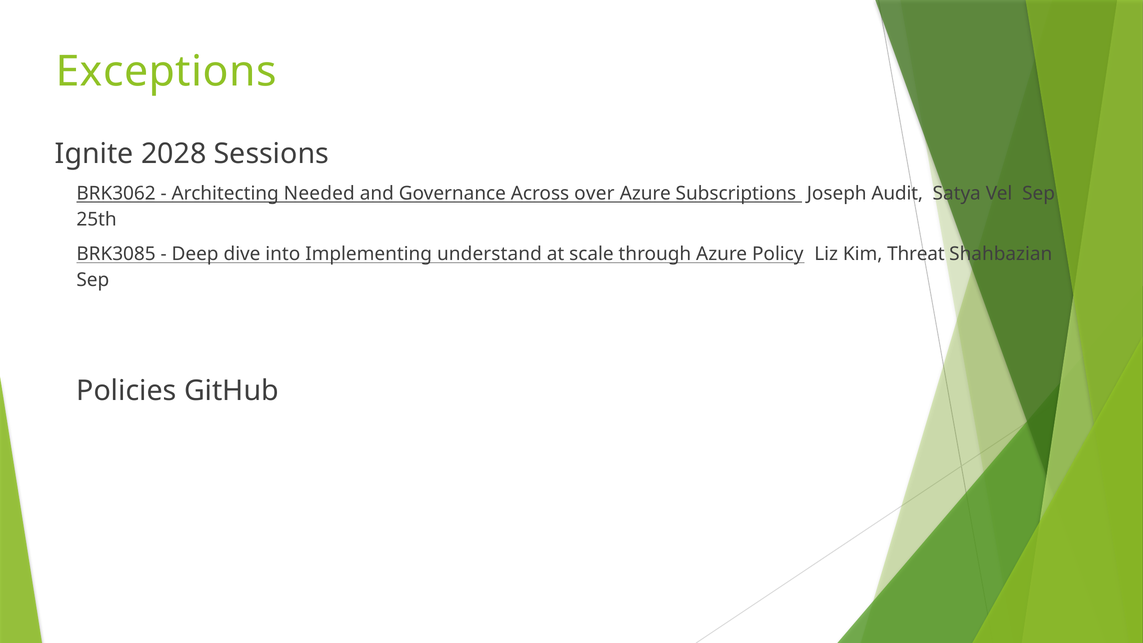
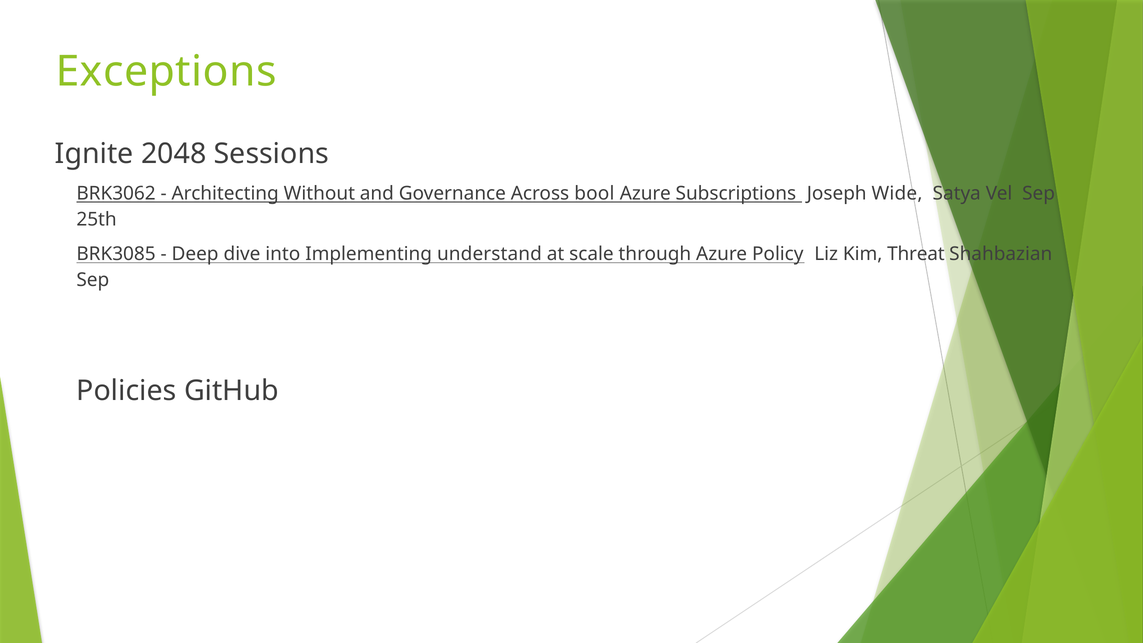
2028: 2028 -> 2048 (174, 154)
Needed: Needed -> Without (319, 193)
over: over -> bool (594, 193)
Audit: Audit -> Wide (897, 193)
